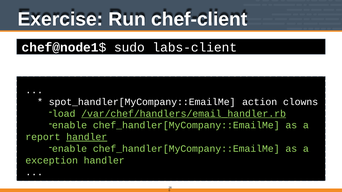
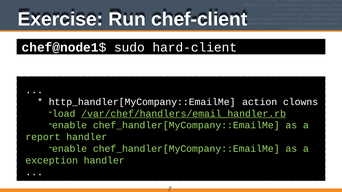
labs-client: labs-client -> hard-client (195, 48)
spot_handler[MyCompany::EmailMe: spot_handler[MyCompany::EmailMe -> http_handler[MyCompany::EmailMe (142, 102)
handler underline: present -> none (87, 137)
